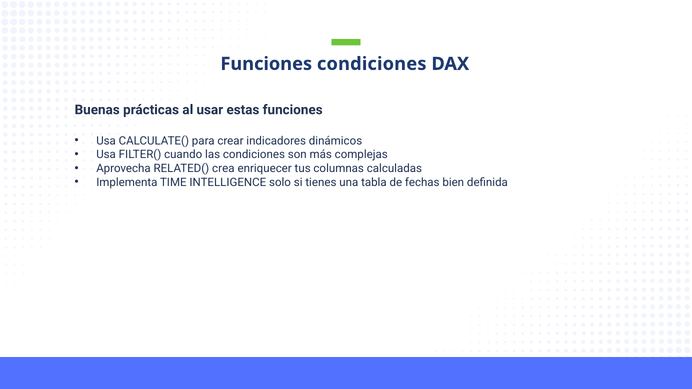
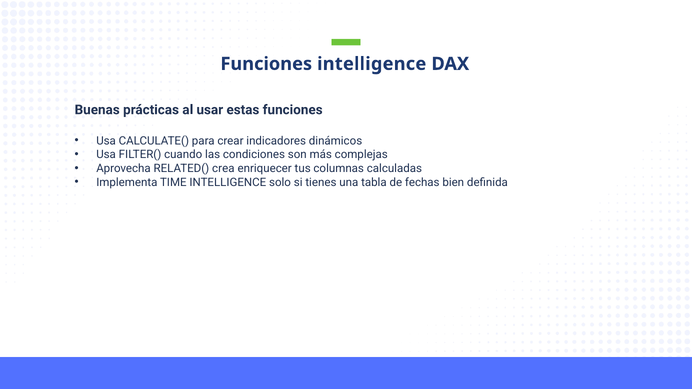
Funciones condiciones: condiciones -> intelligence (372, 64)
